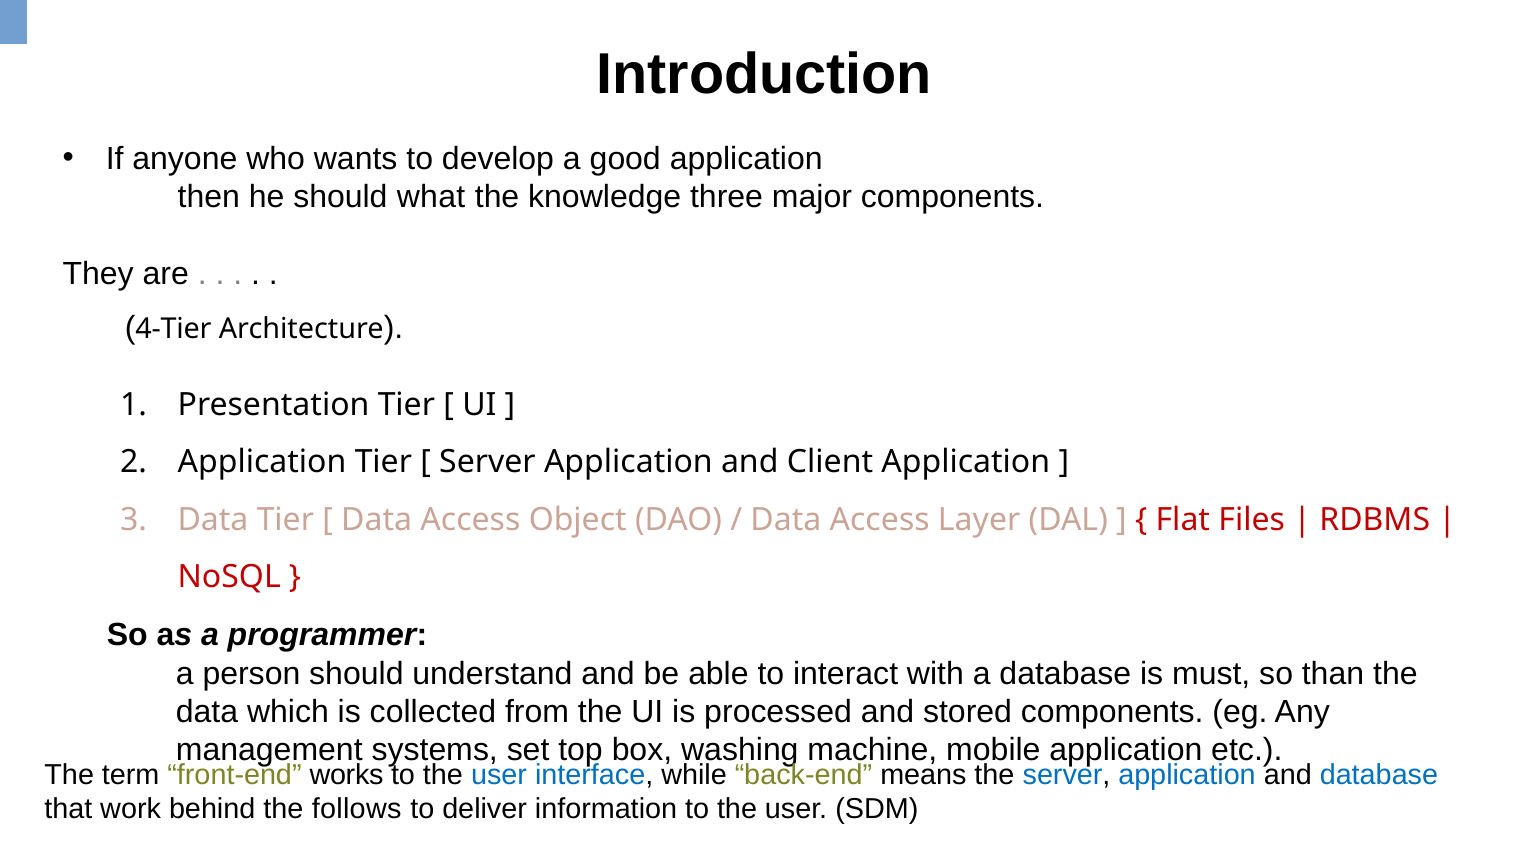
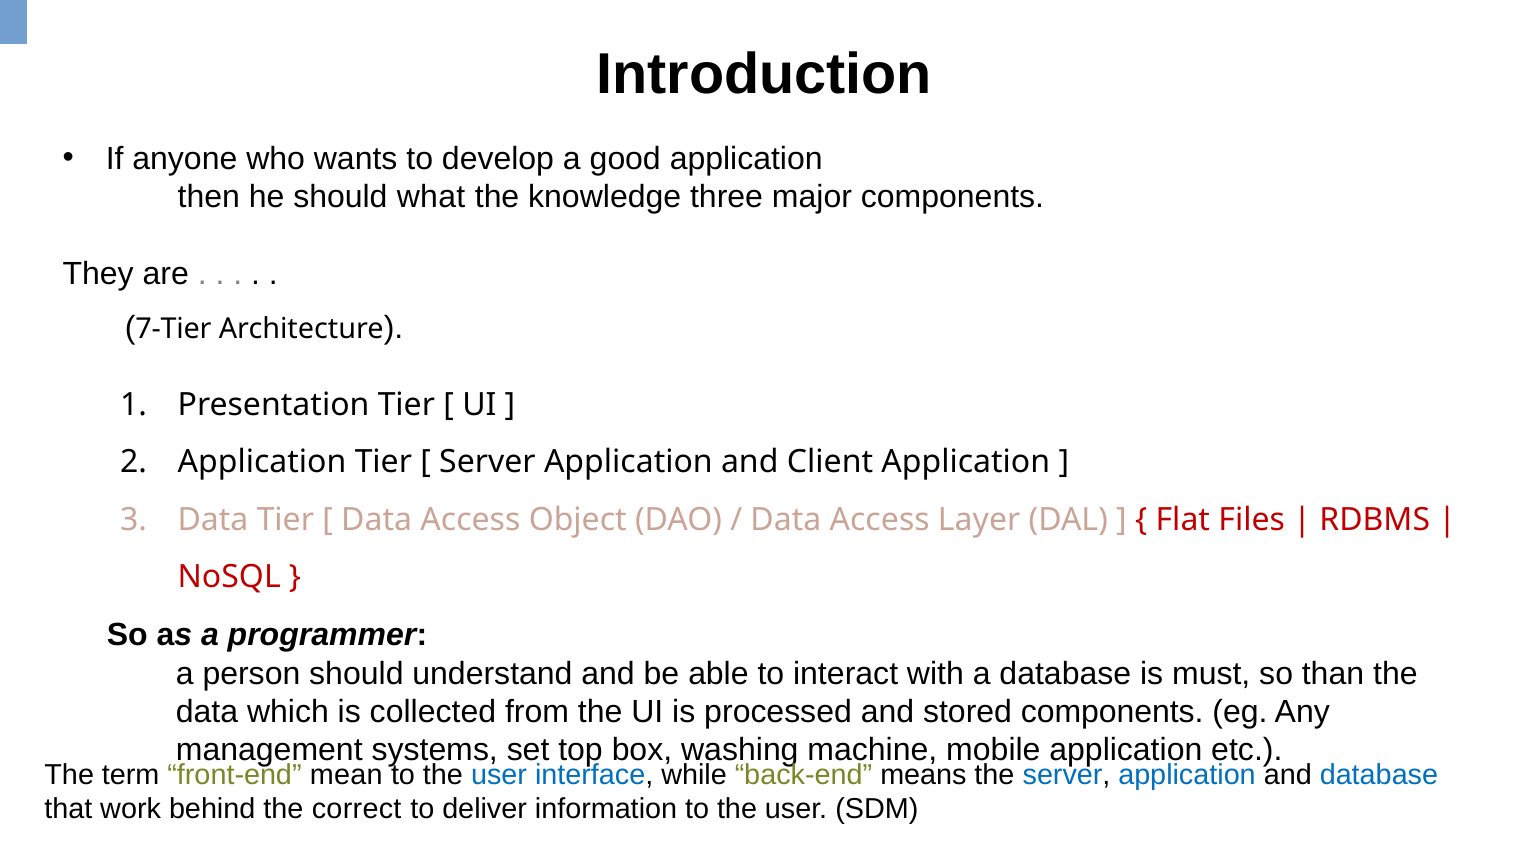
4-Tier: 4-Tier -> 7-Tier (173, 329)
works: works -> mean (346, 774)
follows: follows -> correct (357, 809)
